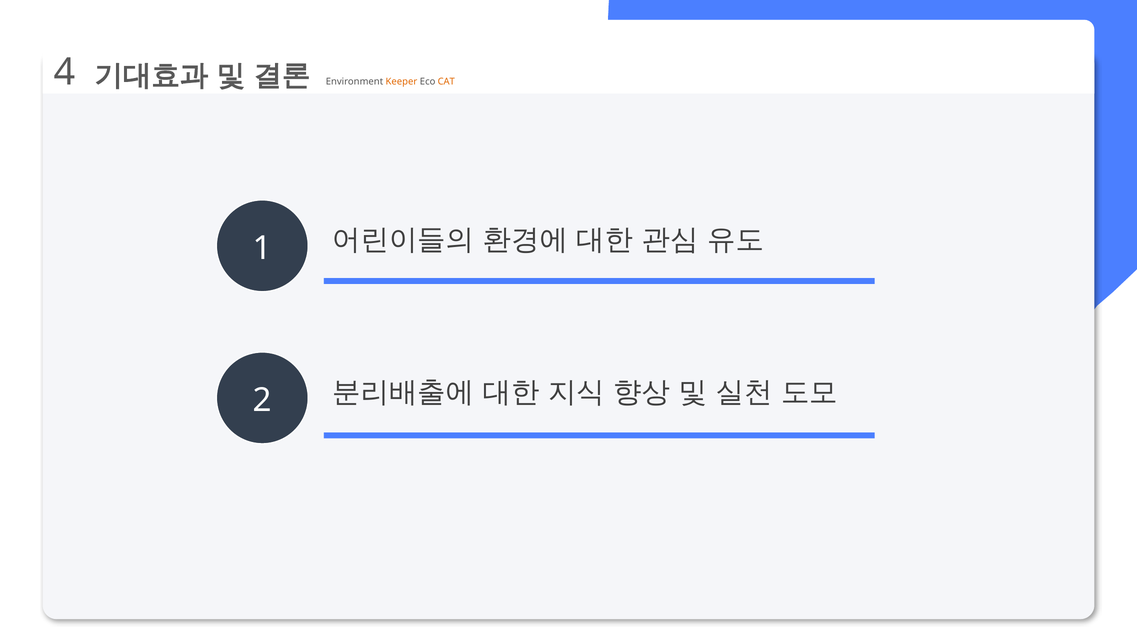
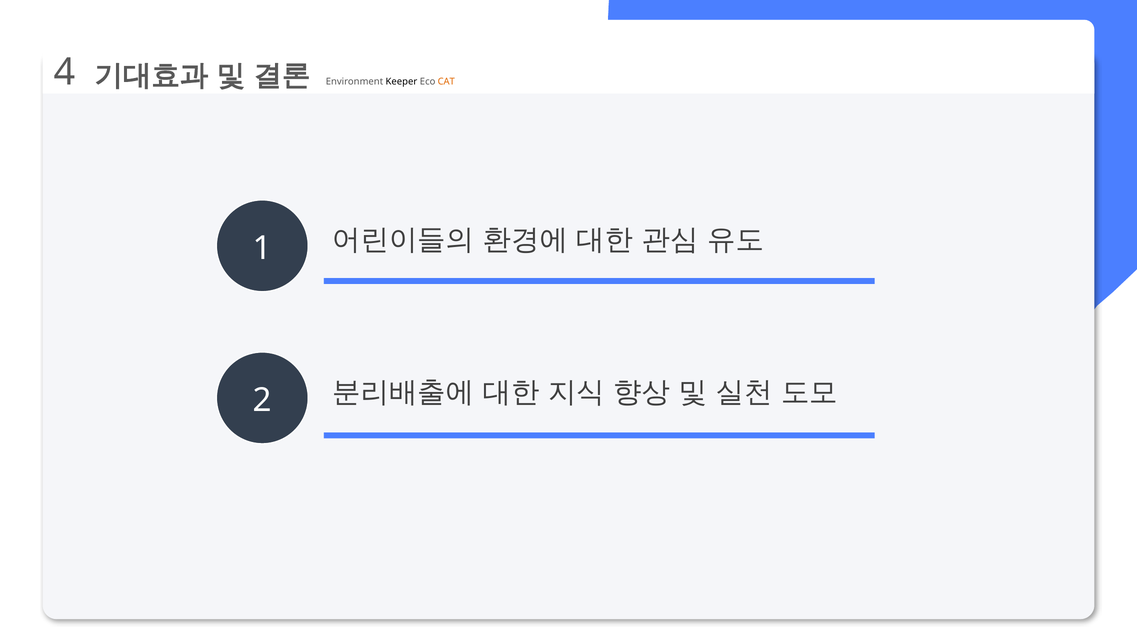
Keeper colour: orange -> black (401, 82)
